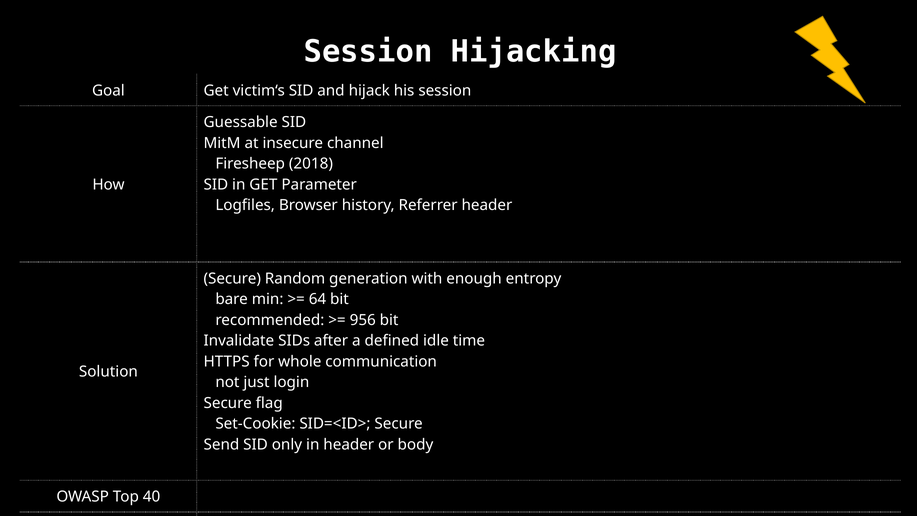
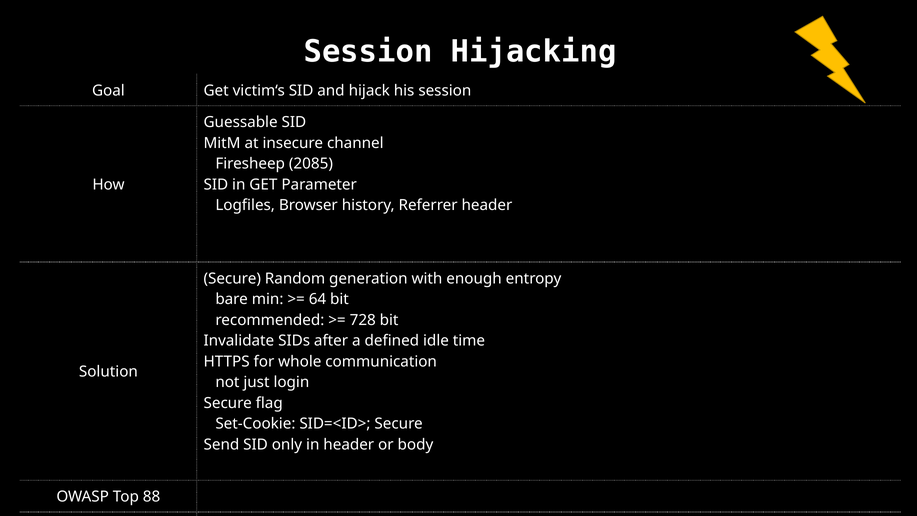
2018: 2018 -> 2085 (311, 164)
956: 956 -> 728 (363, 320)
40: 40 -> 88 (152, 497)
